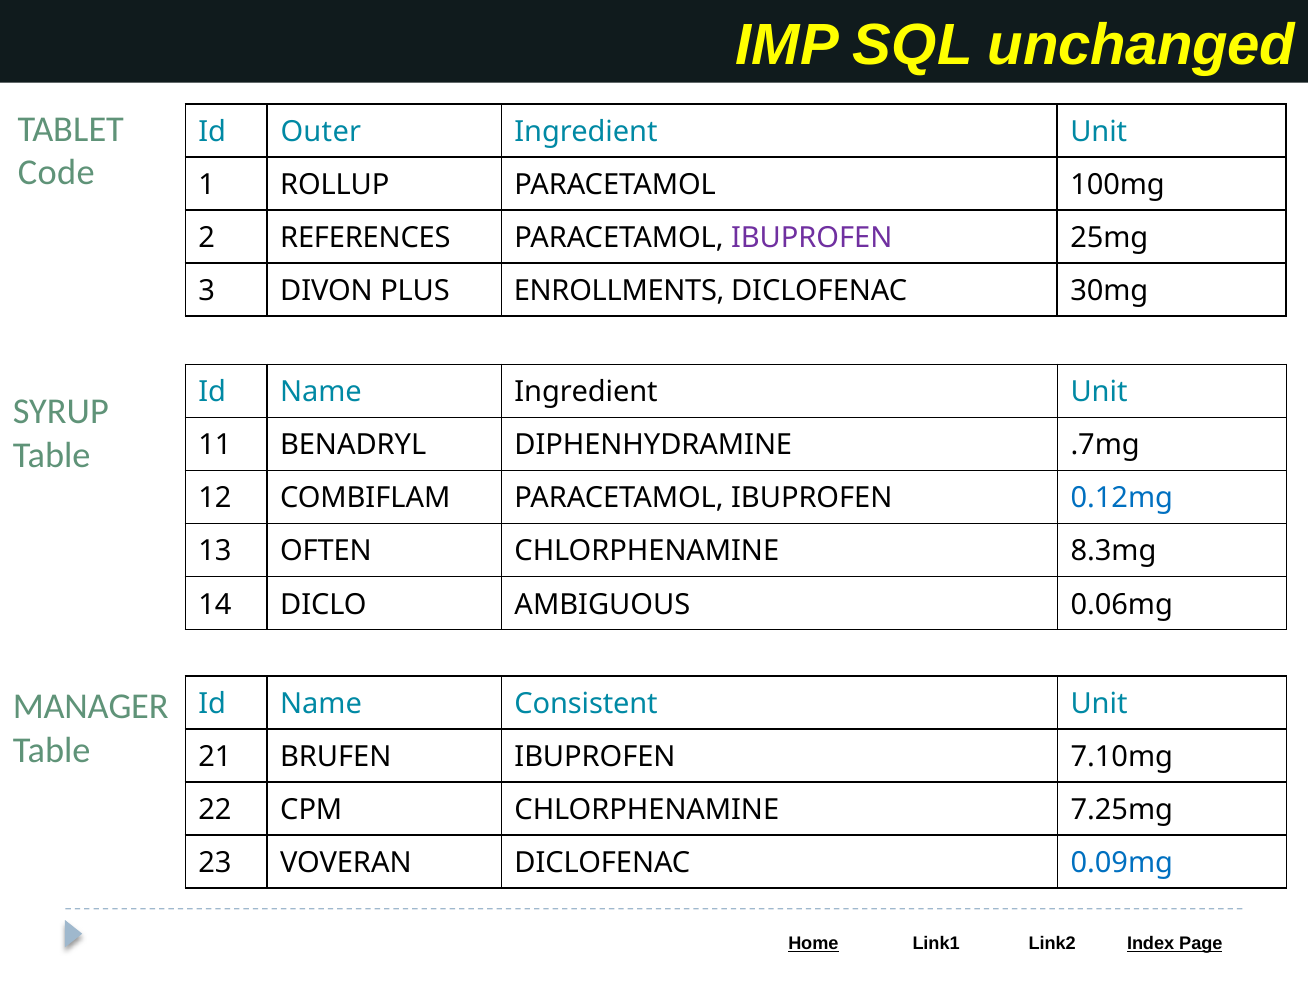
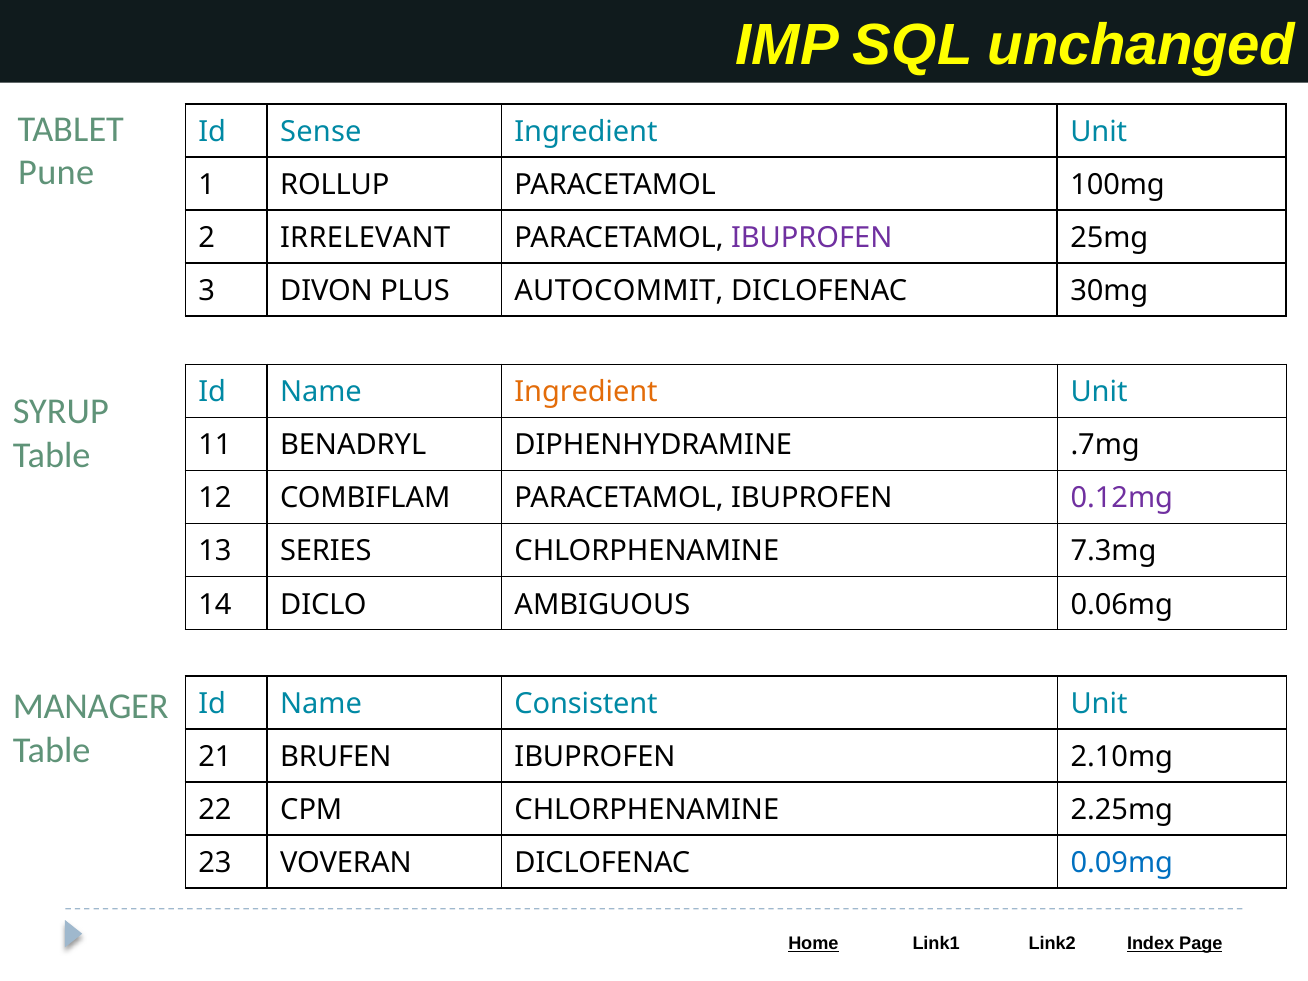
Outer: Outer -> Sense (321, 132)
Code: Code -> Pune (56, 173)
REFERENCES: REFERENCES -> IRRELEVANT (365, 238)
ENROLLMENTS: ENROLLMENTS -> AUTOCOMMIT (619, 291)
Ingredient colour: black -> orange (586, 392)
0.12mg colour: blue -> purple (1122, 498)
OFTEN: OFTEN -> SERIES (326, 551)
8.3mg: 8.3mg -> 7.3mg (1114, 551)
7.10mg: 7.10mg -> 2.10mg (1122, 757)
7.25mg: 7.25mg -> 2.25mg (1122, 810)
